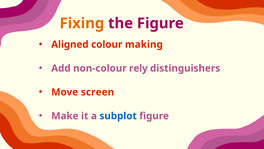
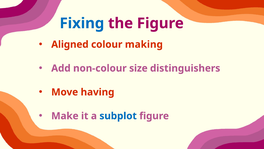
Fixing colour: orange -> blue (82, 23)
rely: rely -> size (138, 68)
screen: screen -> having (98, 92)
